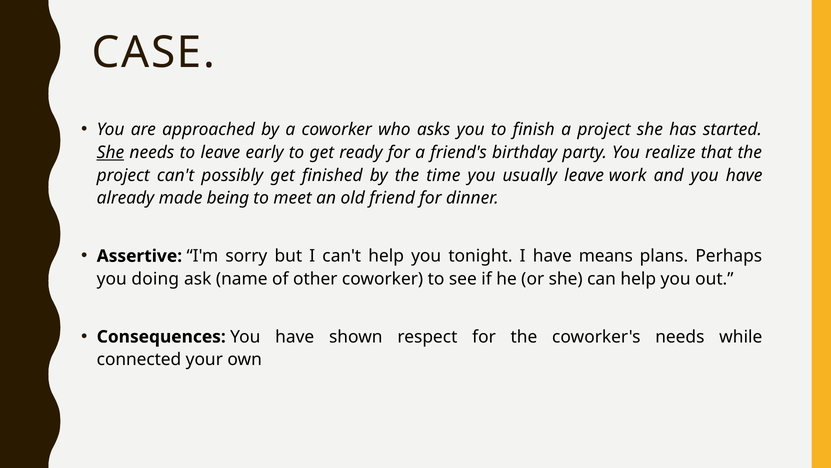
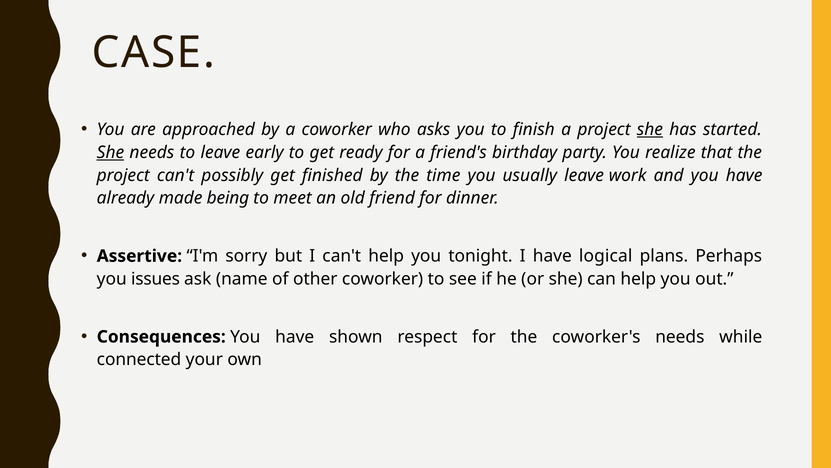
she underline: none -> present (650, 129)
means: means -> logical (606, 256)
doing: doing -> issues (155, 279)
